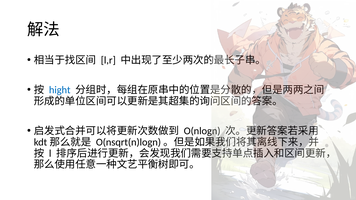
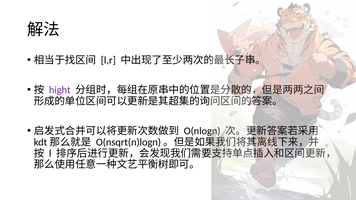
hight colour: blue -> purple (60, 90)
